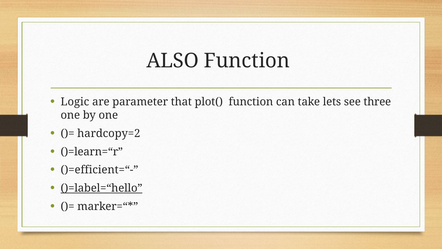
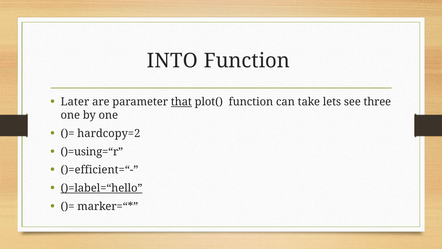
ALSO: ALSO -> INTO (172, 61)
Logic: Logic -> Later (75, 102)
that underline: none -> present (181, 102)
)=learn=“r: )=learn=“r -> )=using=“r (92, 151)
